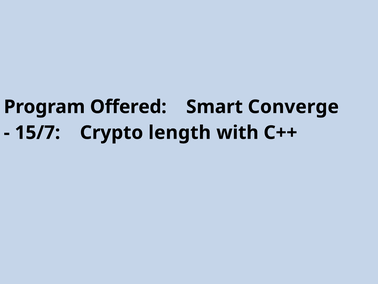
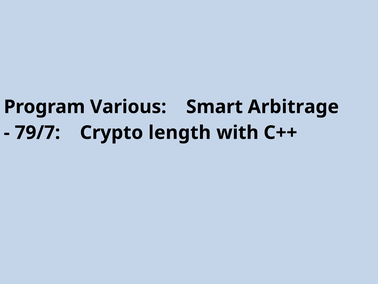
Offered: Offered -> Various (128, 107)
Converge: Converge -> Arbitrage (293, 107)
15/7: 15/7 -> 79/7 (37, 132)
